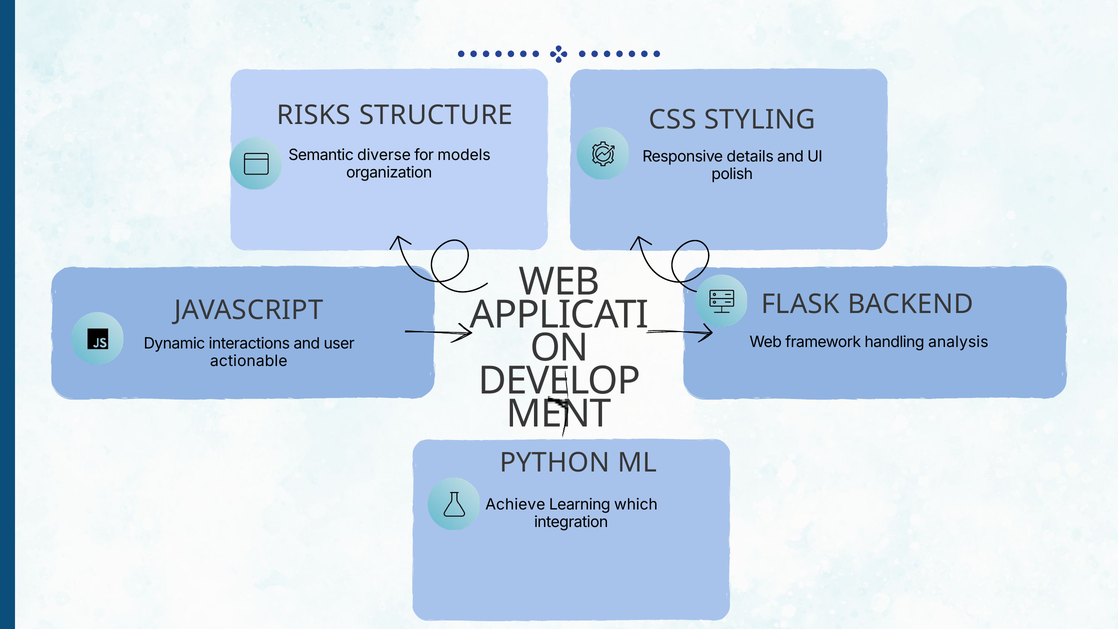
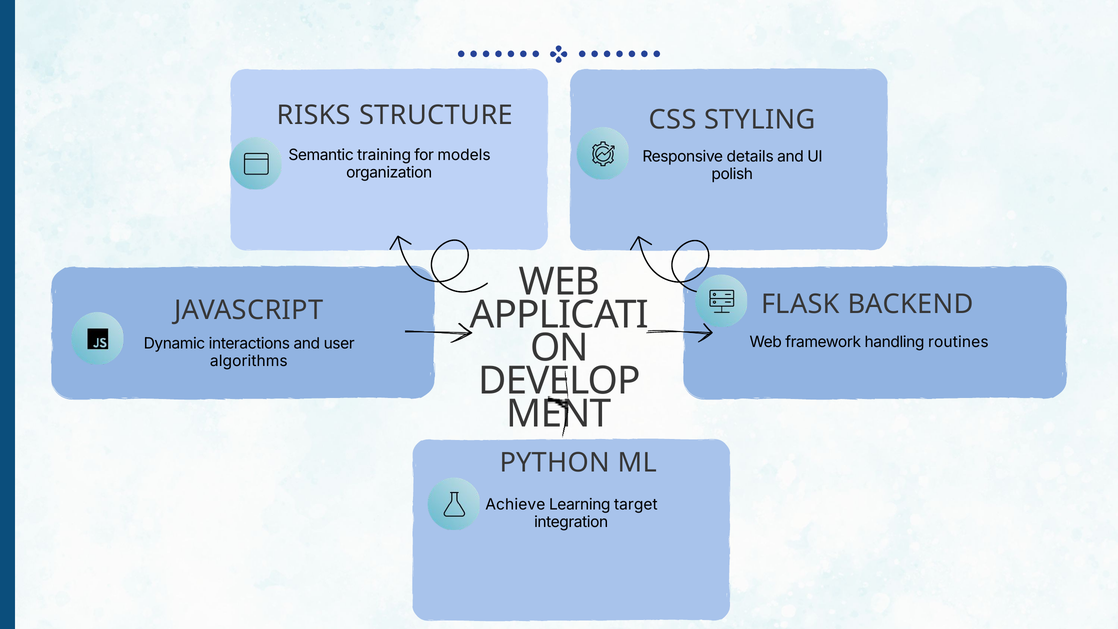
diverse: diverse -> training (384, 155)
analysis: analysis -> routines (958, 342)
actionable: actionable -> algorithms (249, 361)
which: which -> target (636, 505)
